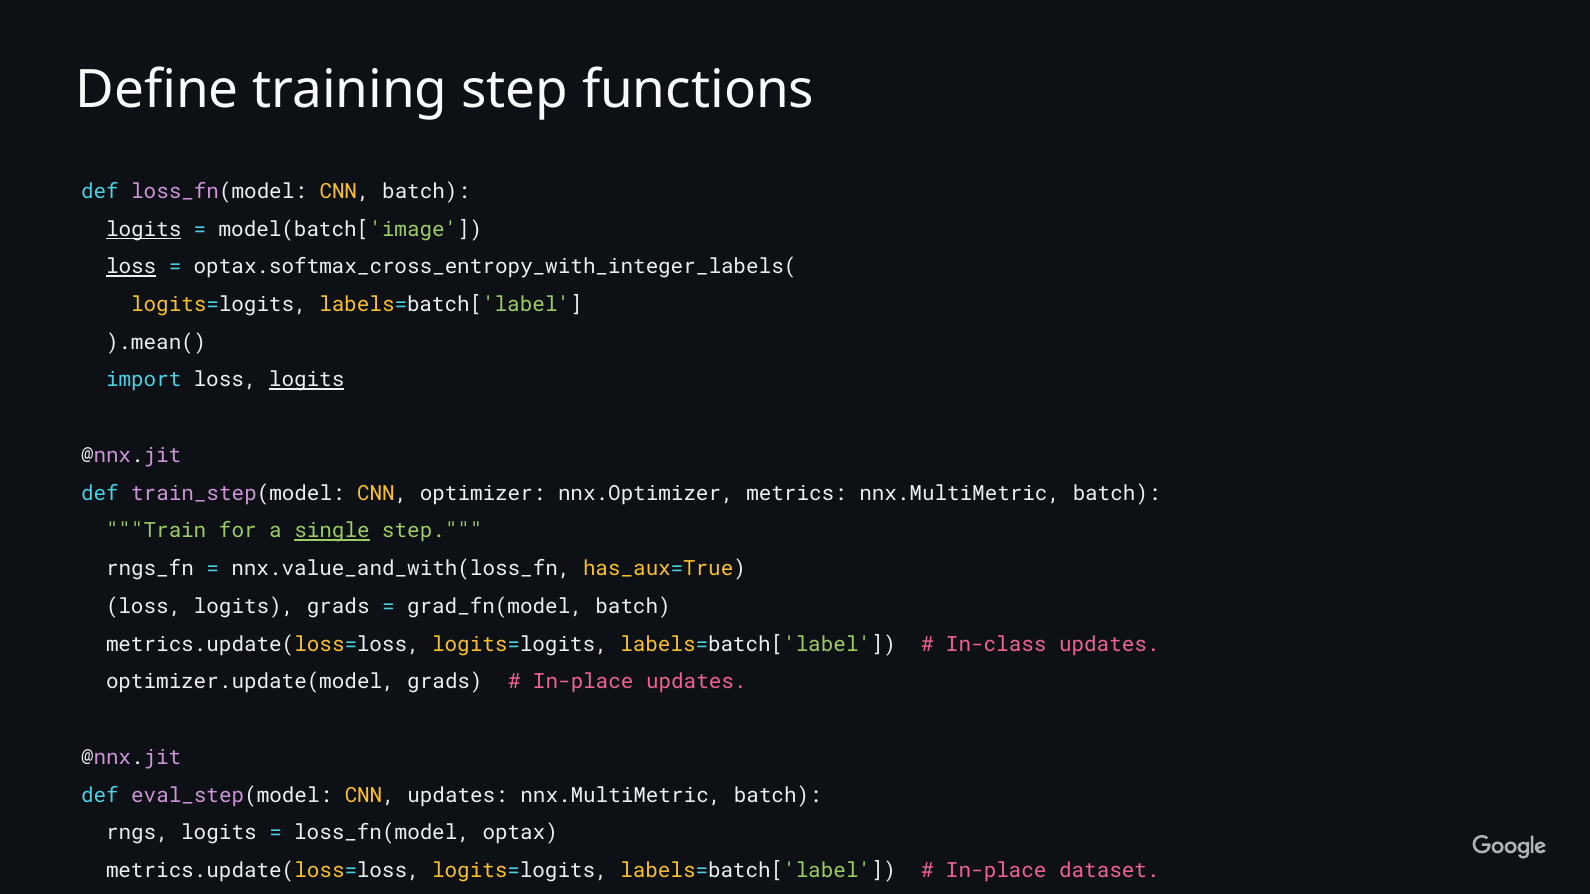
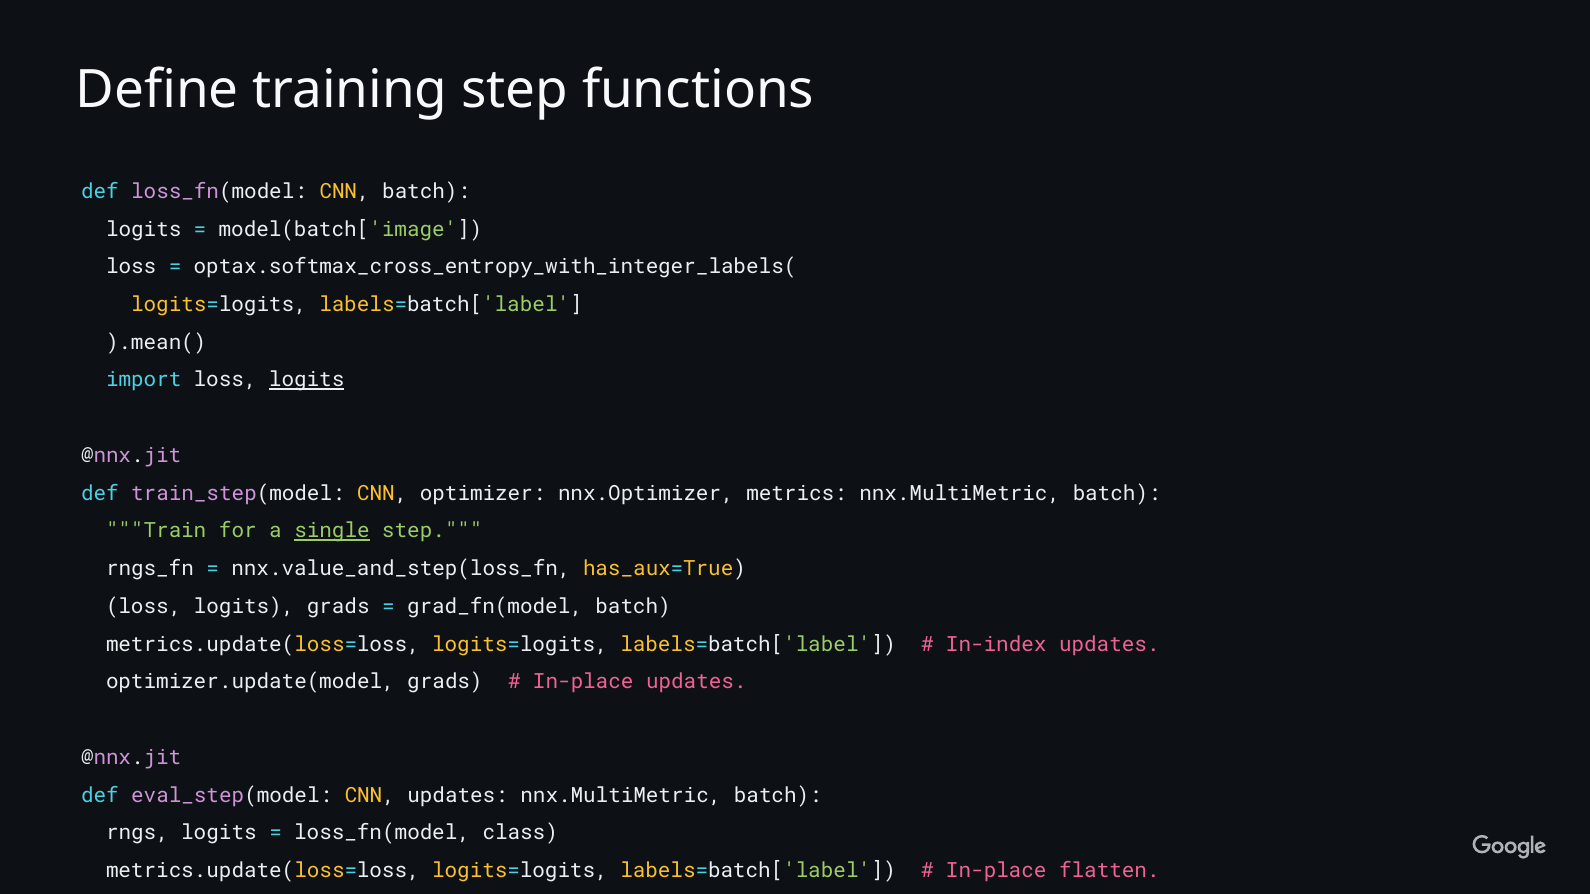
logits underline: present -> none (144, 229)
loss underline: present -> none (131, 267)
nnx.value_and_with(loss_fn: nnx.value_and_with(loss_fn -> nnx.value_and_step(loss_fn (401, 569)
In-class: In-class -> In-index (996, 644)
optax: optax -> class (520, 833)
dataset: dataset -> flatten (1109, 871)
